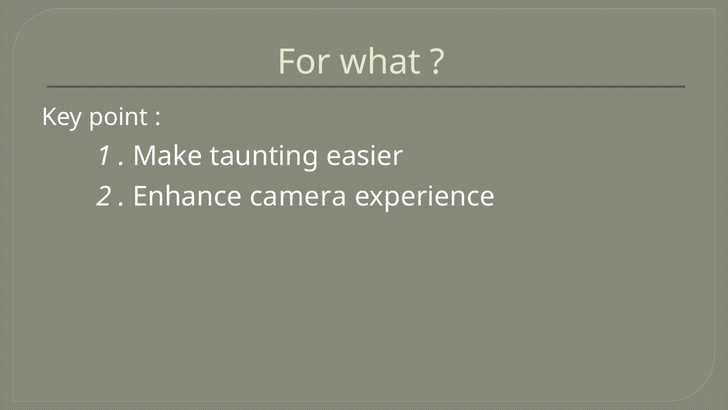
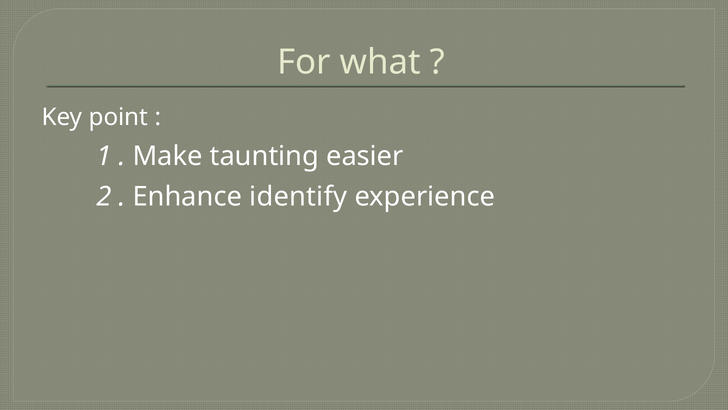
camera: camera -> identify (298, 196)
